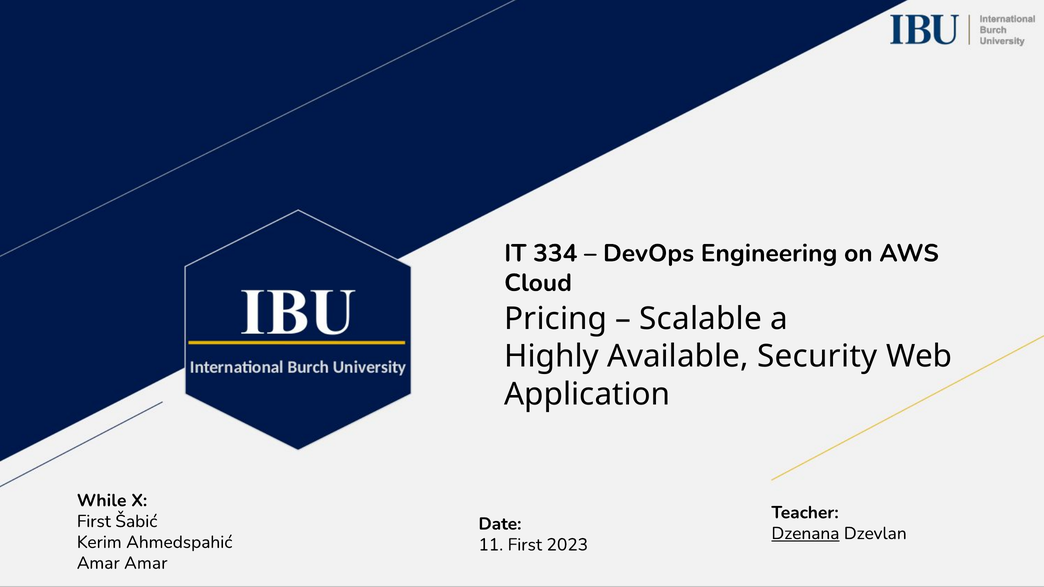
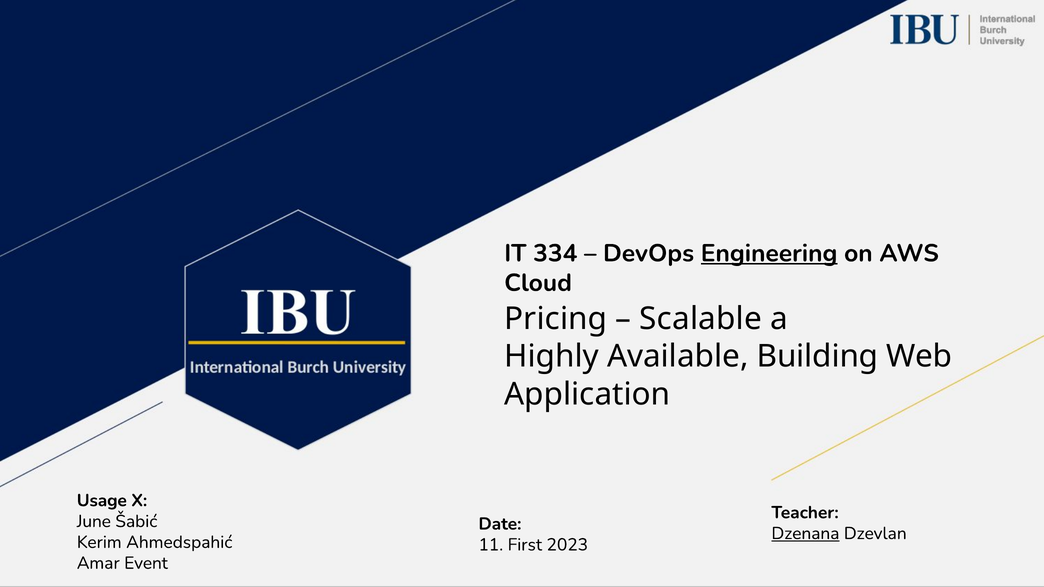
Engineering underline: none -> present (769, 253)
Security: Security -> Building (818, 357)
While: While -> Usage (102, 501)
First: First -> June (94, 522)
Amar Amar: Amar -> Event (146, 563)
